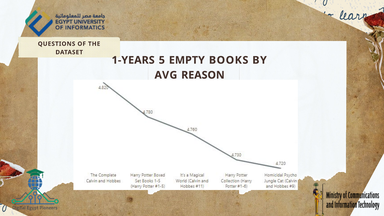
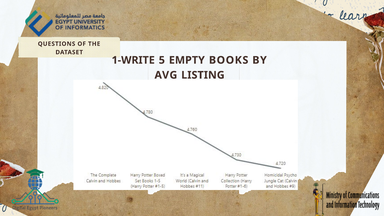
1-YEARS: 1-YEARS -> 1-WRITE (133, 60)
REASON: REASON -> LISTING (203, 75)
